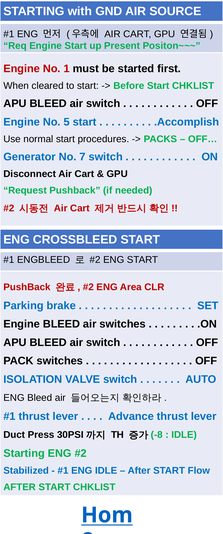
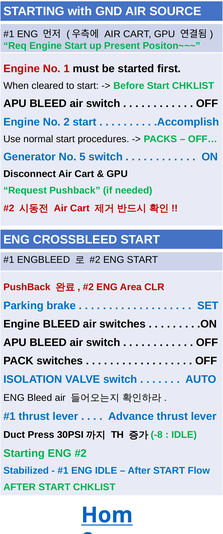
5: 5 -> 2 (67, 122)
7: 7 -> 5 (82, 157)
